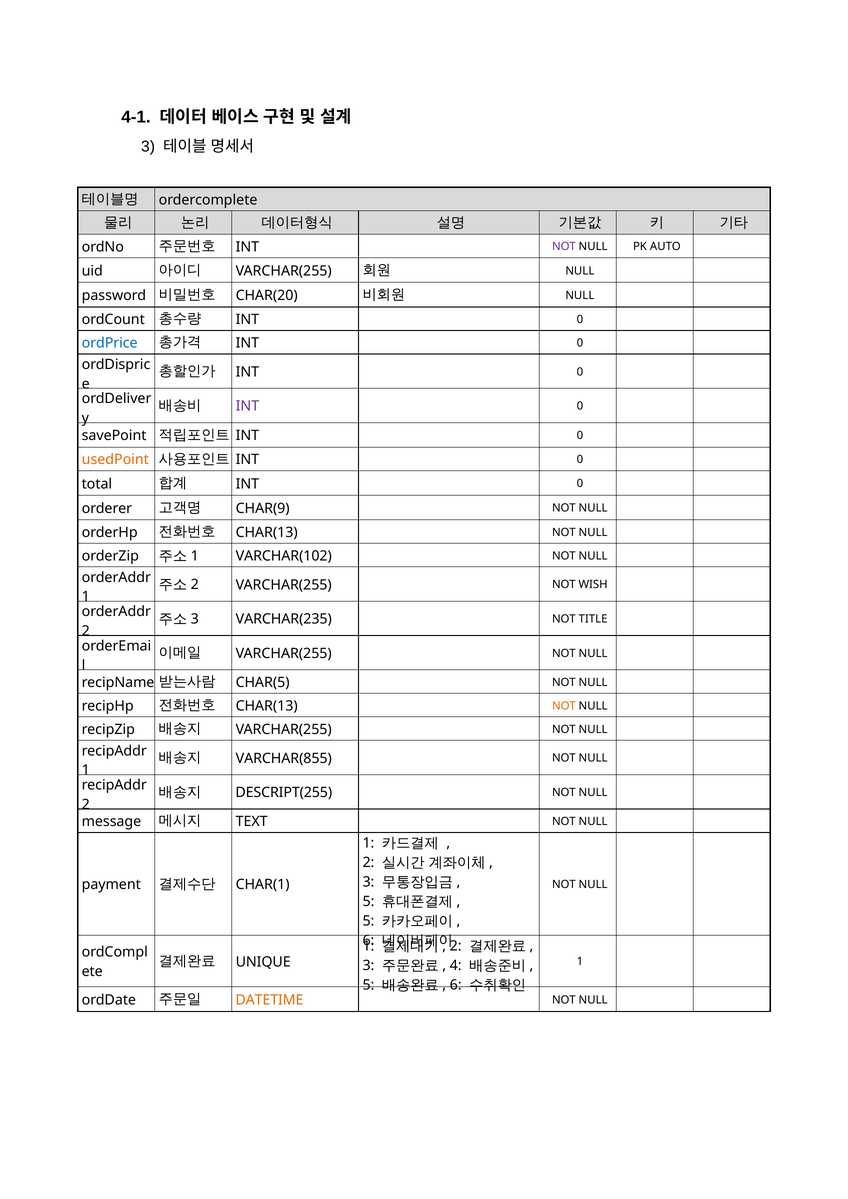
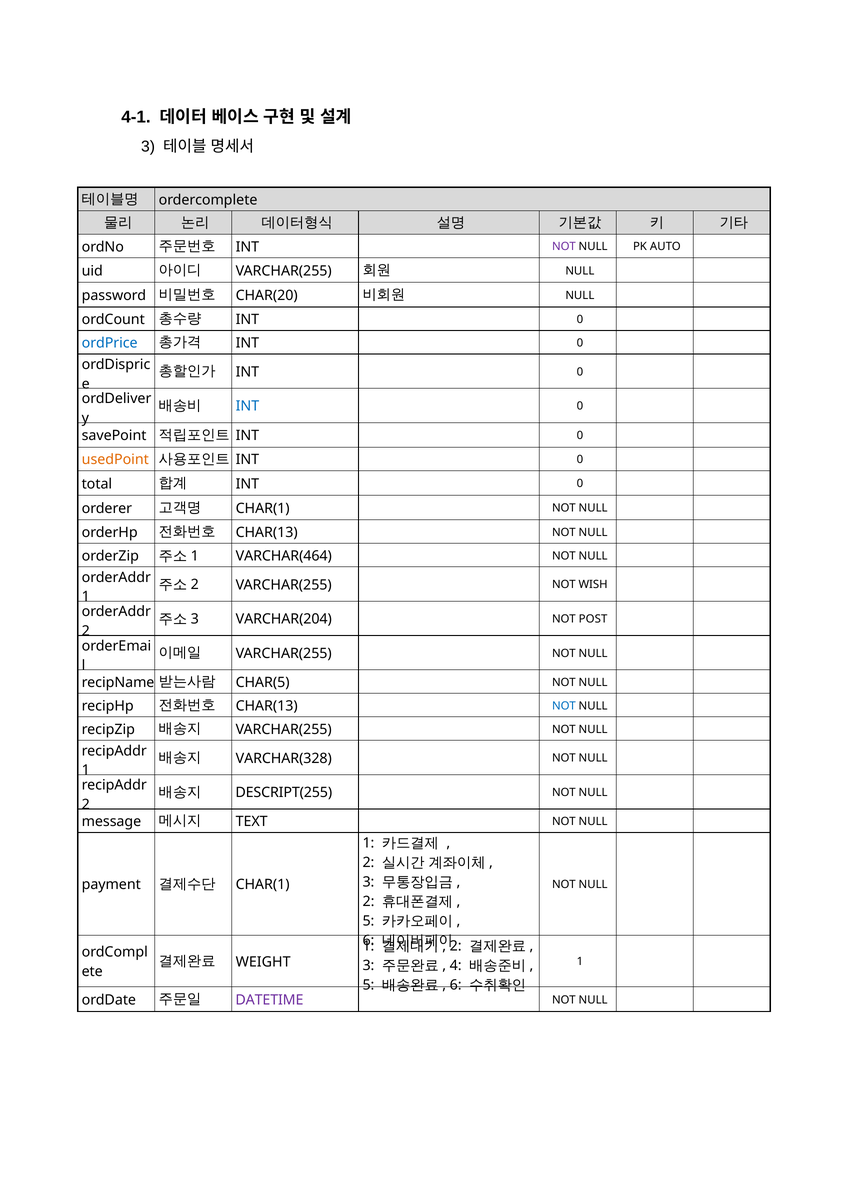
INT colour: purple -> blue (247, 406)
CHAR(9: CHAR(9 -> CHAR(1 (263, 508)
VARCHAR(102: VARCHAR(102 -> VARCHAR(464 (284, 556)
VARCHAR(235: VARCHAR(235 -> VARCHAR(204 (284, 619)
TITLE: TITLE -> POST (593, 619)
NOT colour: orange -> blue (564, 706)
VARCHAR(855: VARCHAR(855 -> VARCHAR(328 (284, 758)
5: 5 -> 2 (369, 901)
UNIQUE: UNIQUE -> WEIGHT (263, 962)
DATETIME colour: orange -> purple (269, 1000)
